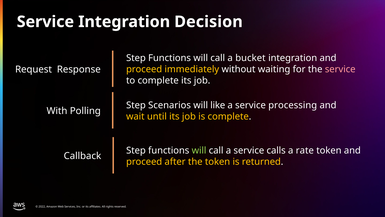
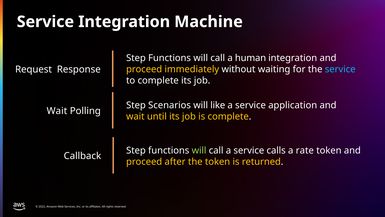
Decision: Decision -> Machine (209, 22)
bucket: bucket -> human (251, 58)
service colour: pink -> light blue (340, 69)
processing: processing -> application (293, 105)
With: With -> Wait (57, 111)
